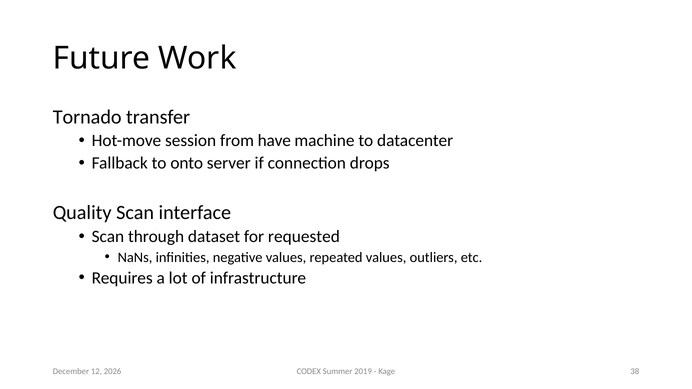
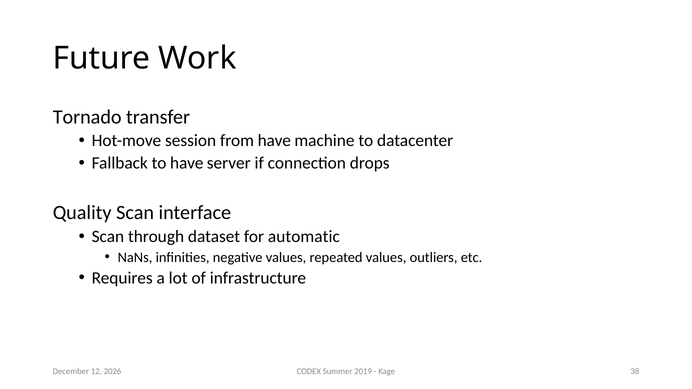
to onto: onto -> have (187, 163)
requested: requested -> automatic (304, 237)
